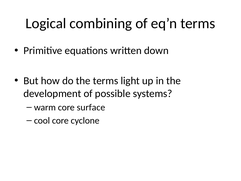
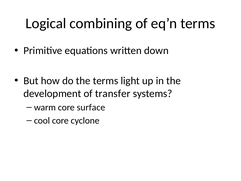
possible: possible -> transfer (113, 93)
